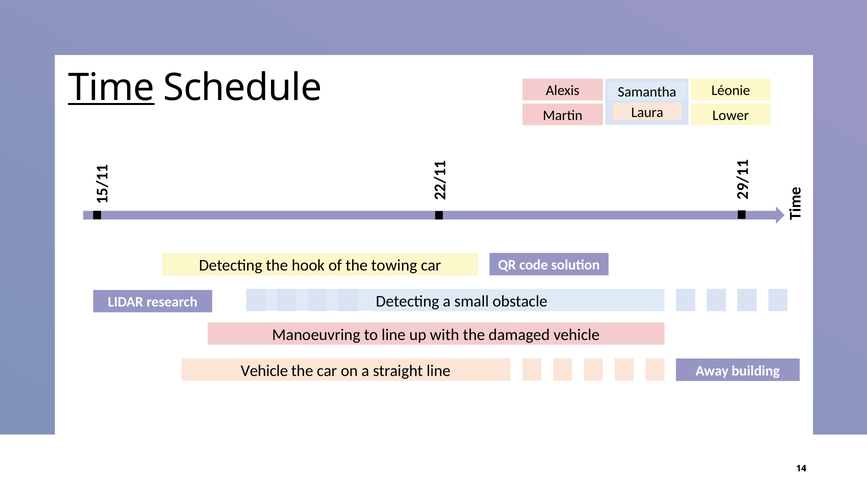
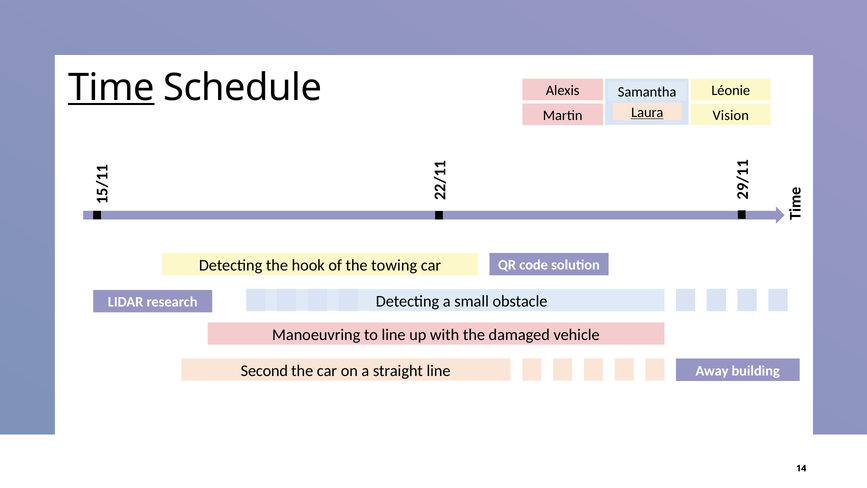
Lower: Lower -> Vision (731, 115)
Laura underline: none -> present (647, 112)
Vehicle: Vehicle -> Second (264, 370)
